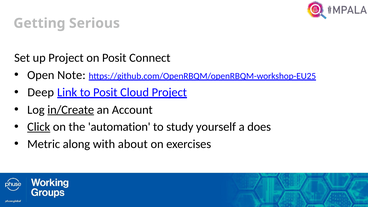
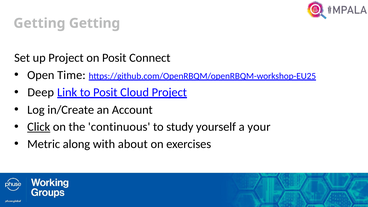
Getting Serious: Serious -> Getting (95, 23)
Note: Note -> Time (71, 75)
in/Create underline: present -> none (71, 110)
automation: automation -> continuous (119, 127)
does: does -> your (259, 127)
